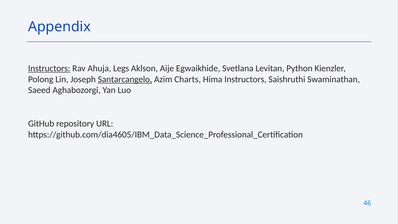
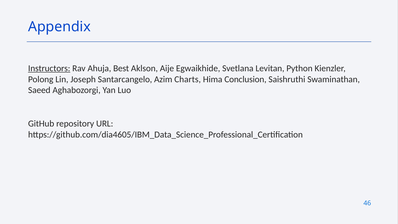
Legs: Legs -> Best (121, 68)
Santarcangelo underline: present -> none (125, 79)
Hima Instructors: Instructors -> Conclusion (245, 79)
